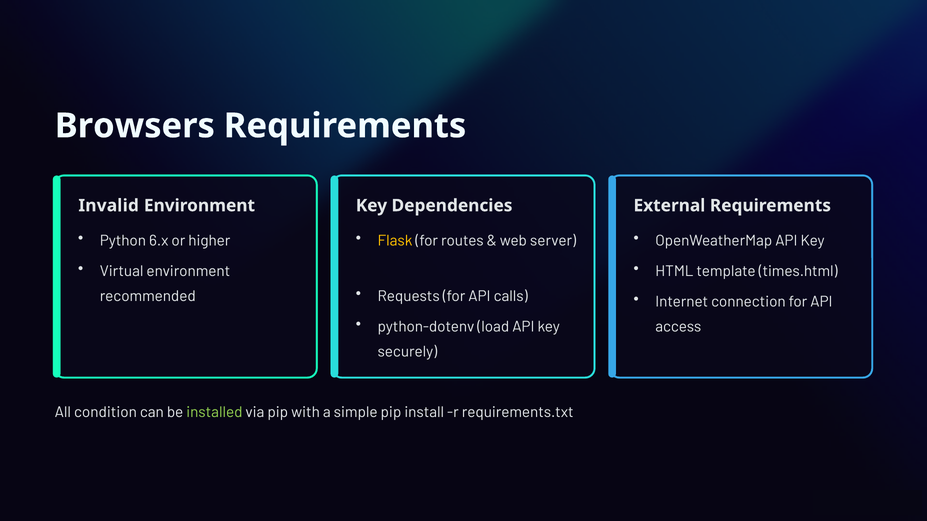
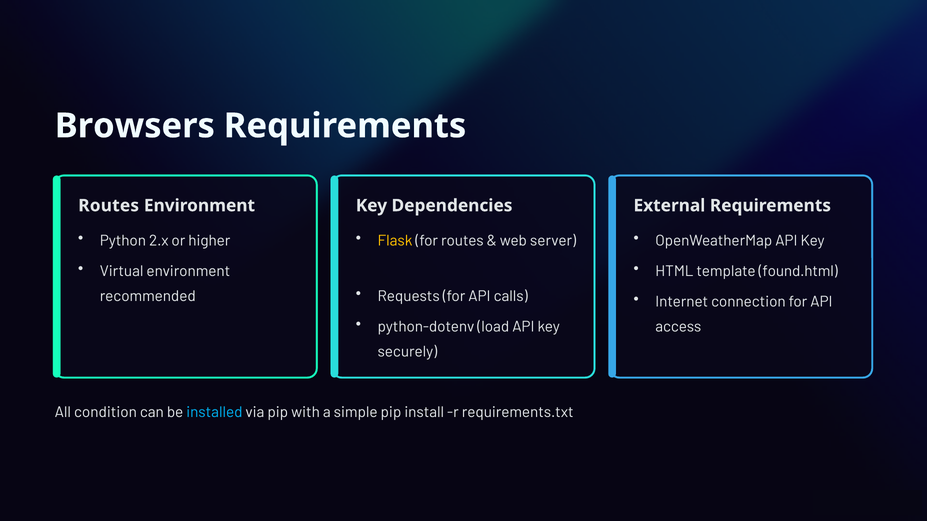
Invalid: Invalid -> Routes (109, 206)
6.x: 6.x -> 2.x (159, 241)
times.html: times.html -> found.html (798, 272)
installed colour: light green -> light blue (214, 412)
